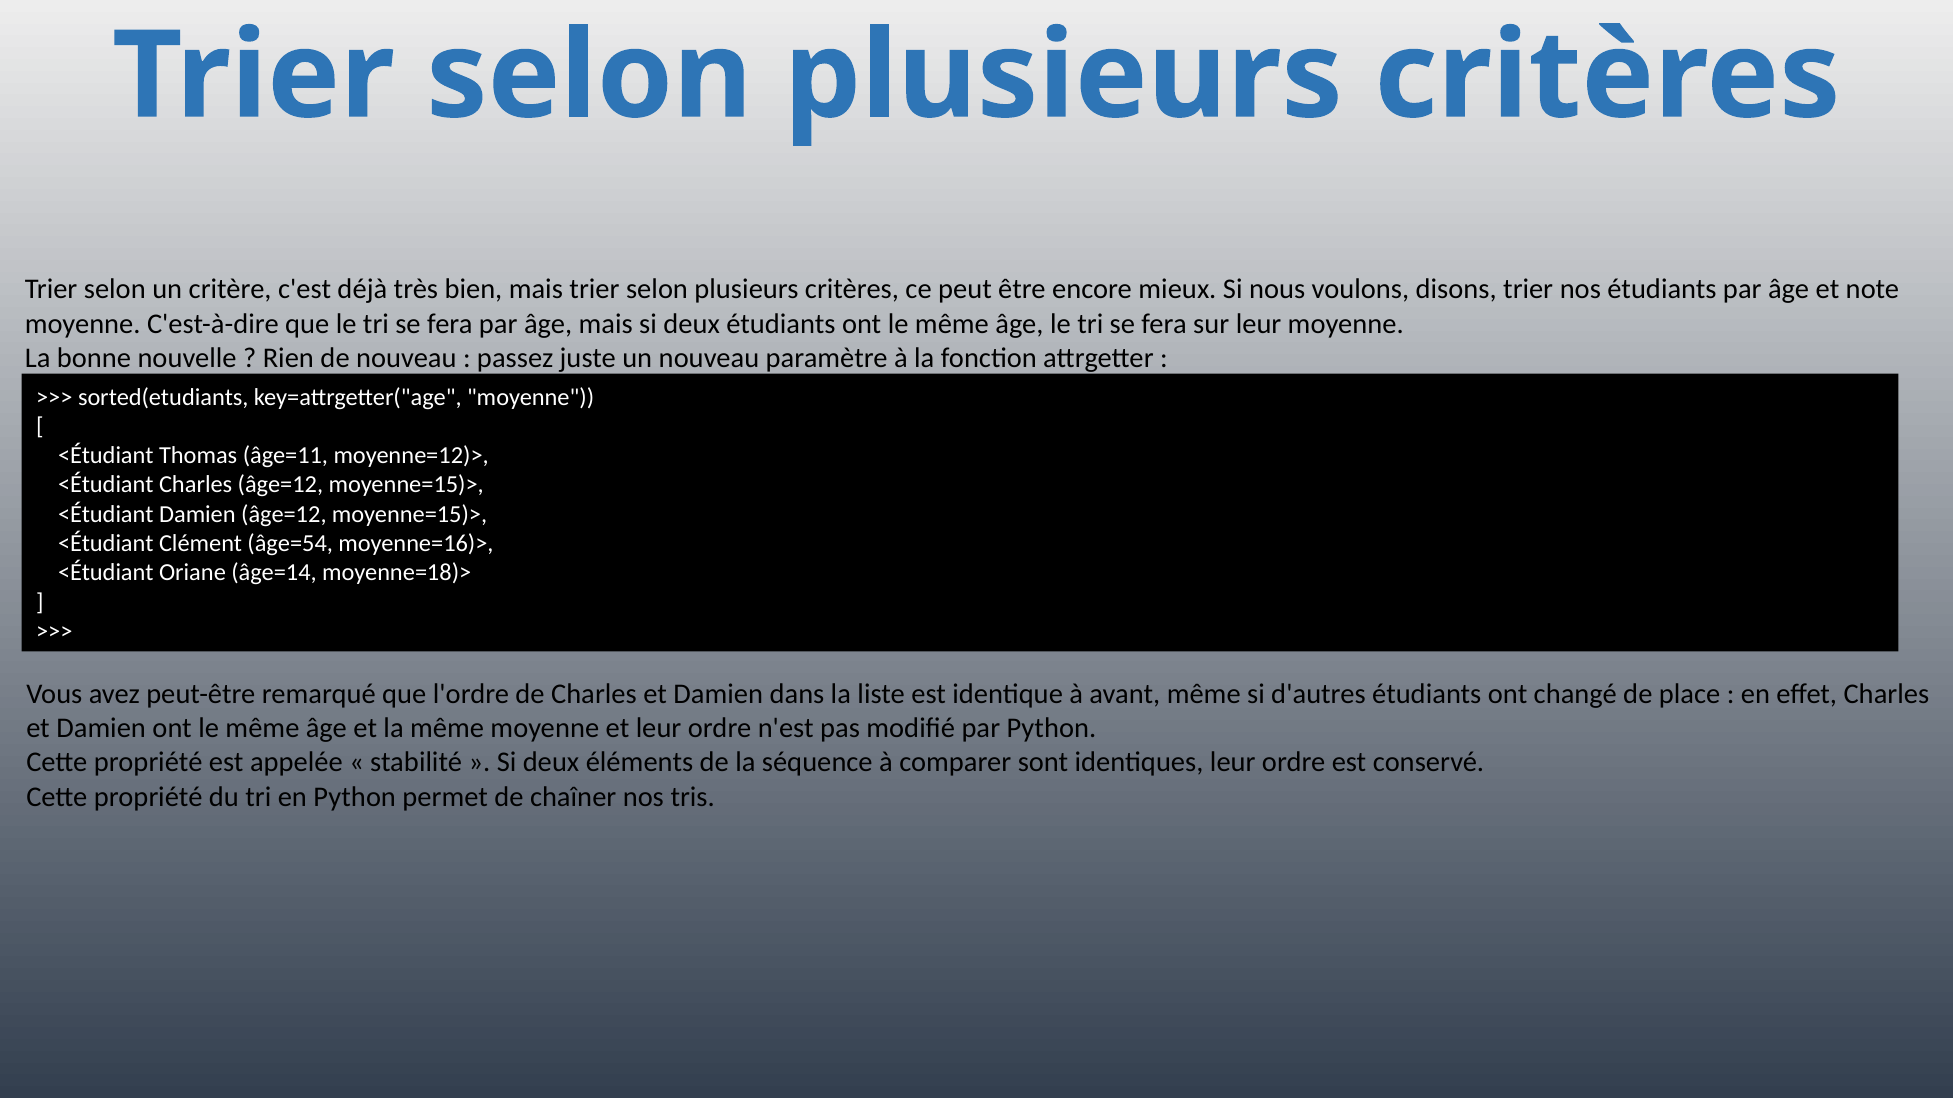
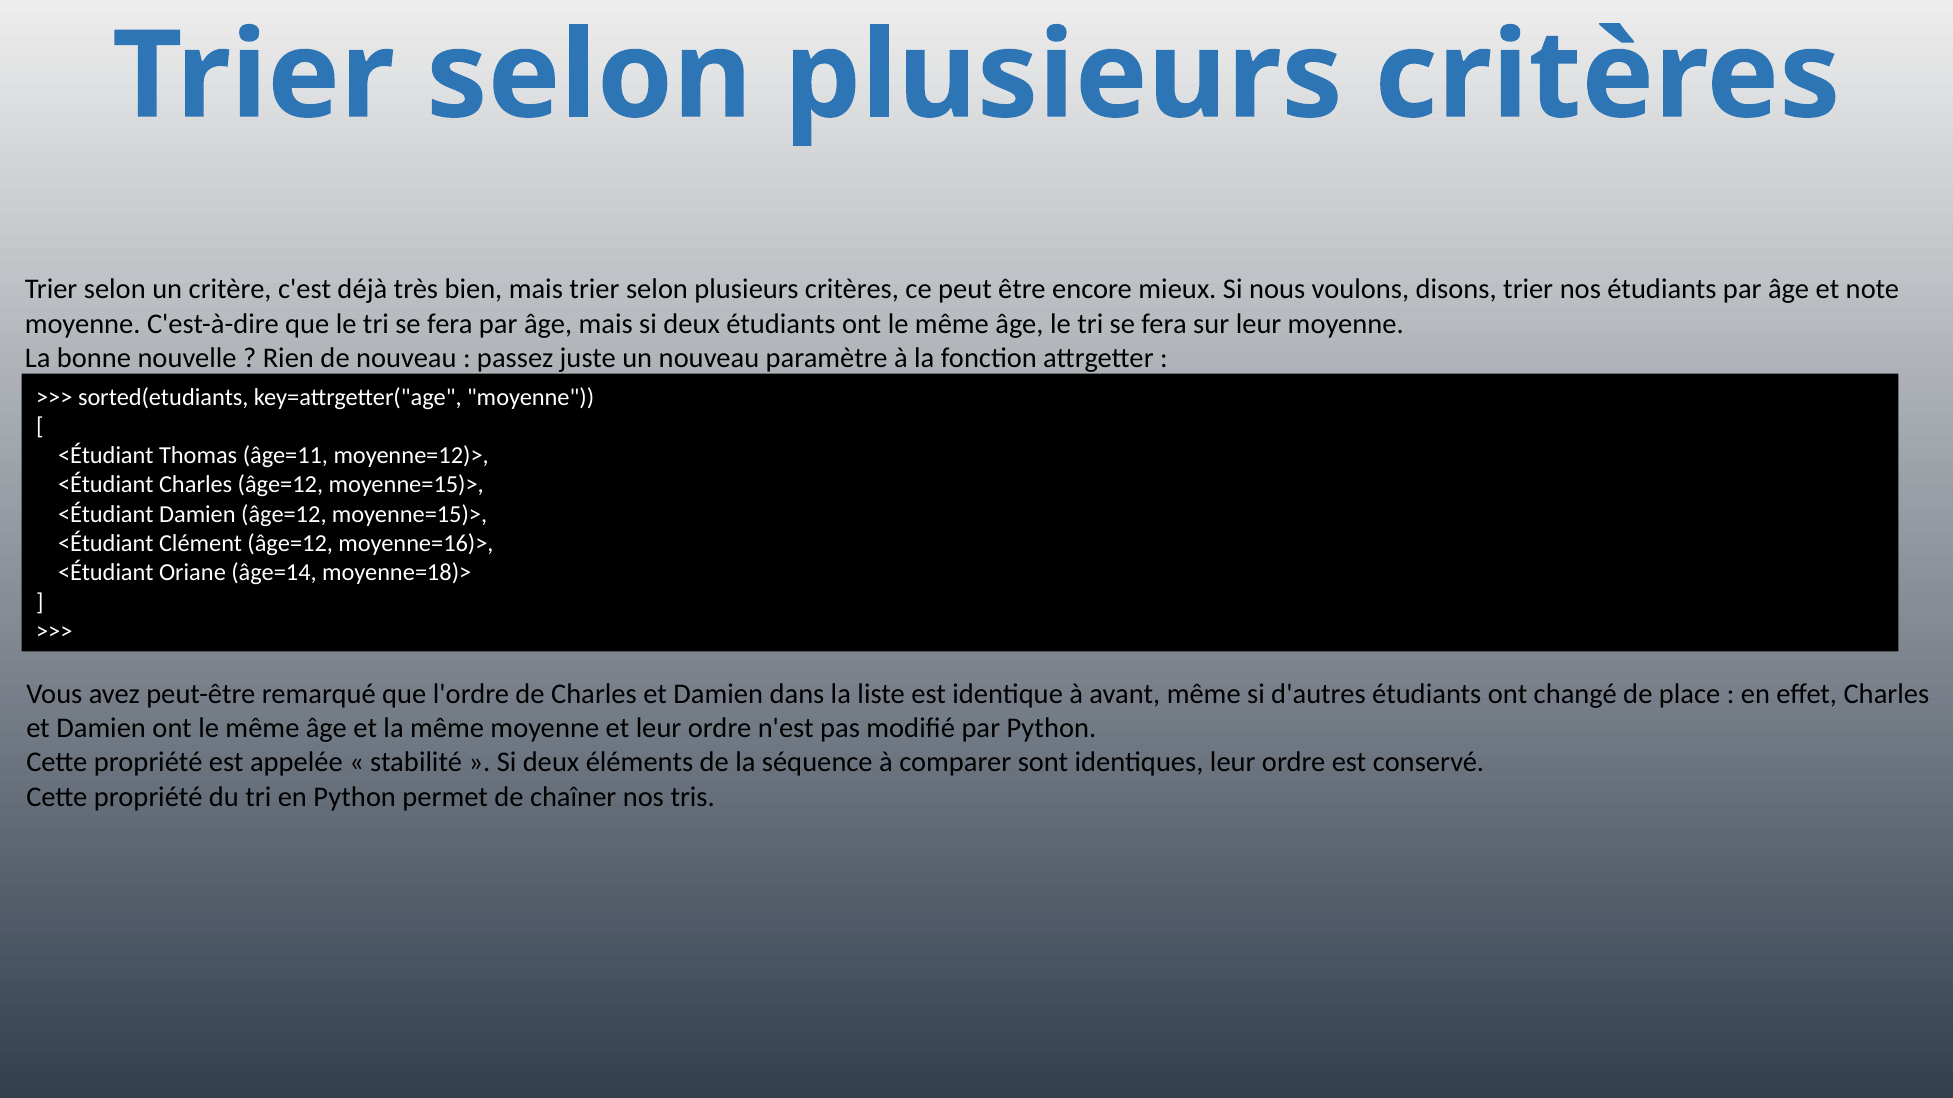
Clément âge=54: âge=54 -> âge=12 (290, 544)
